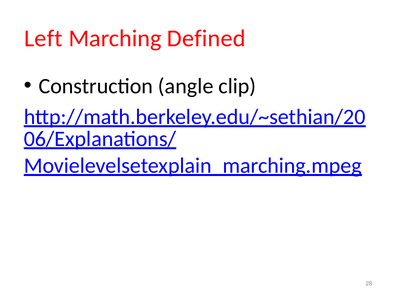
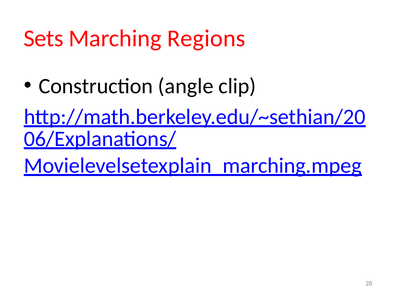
Left: Left -> Sets (44, 38)
Defined: Defined -> Regions (206, 38)
